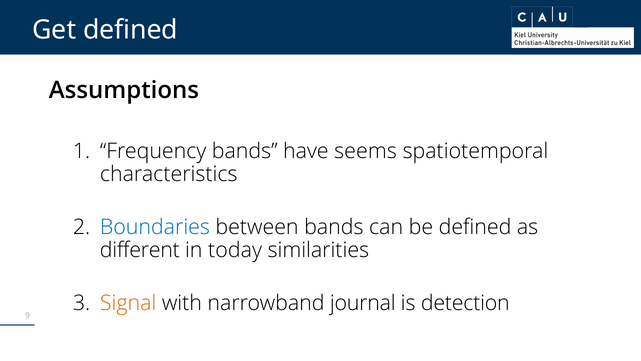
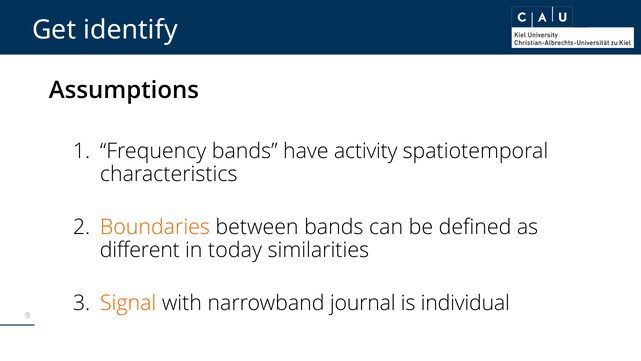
Get defined: defined -> identify (130, 30)
seems: seems -> activity (366, 151)
Boundaries colour: blue -> orange (155, 227)
detection: detection -> individual (465, 303)
